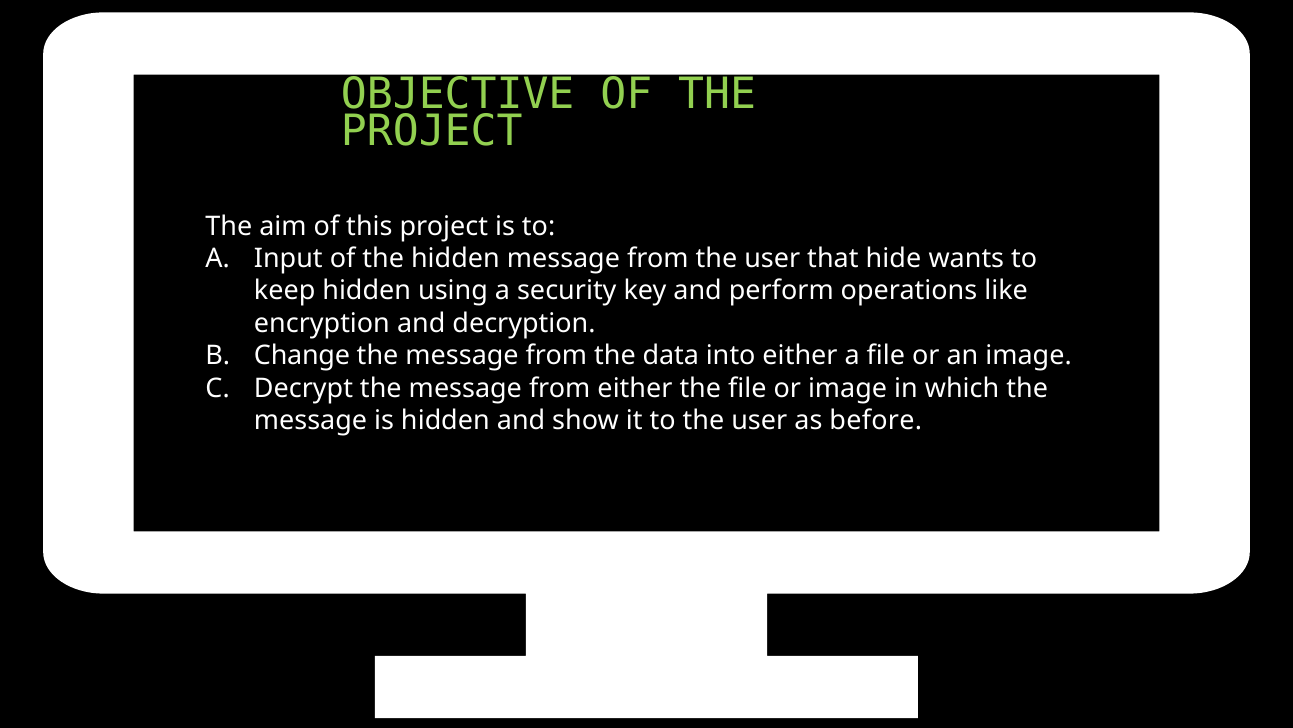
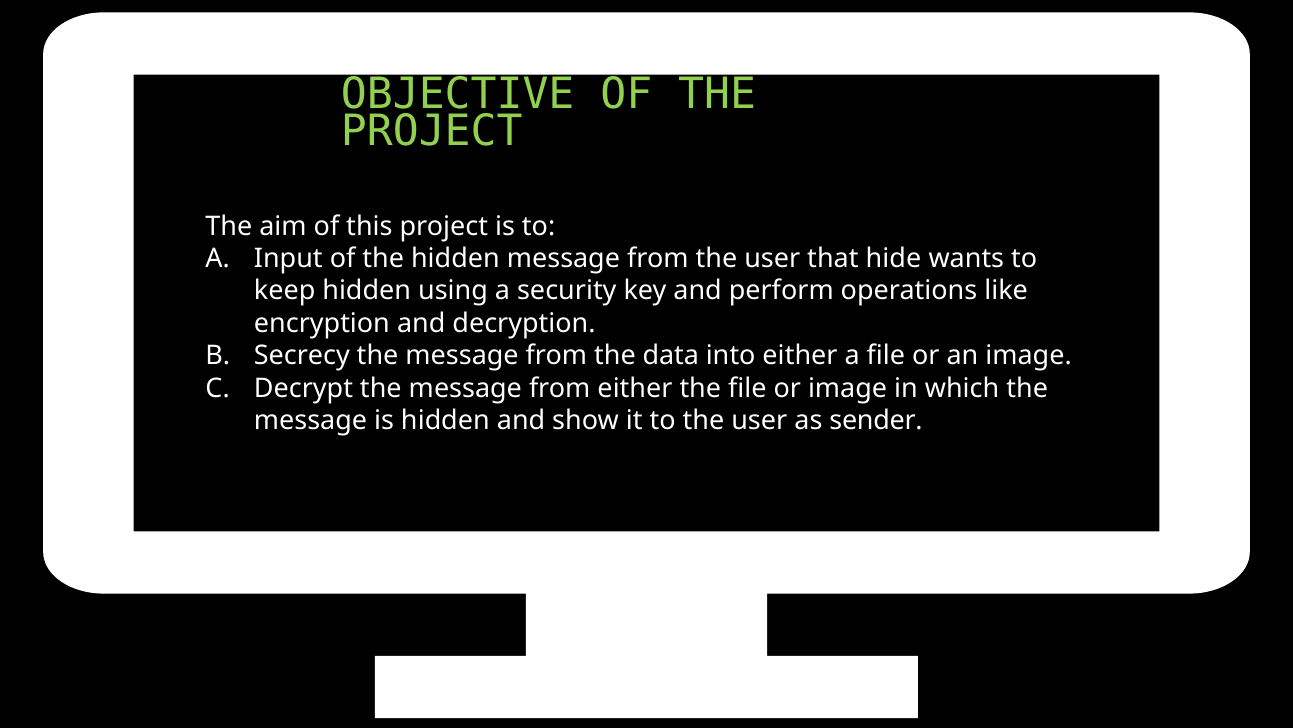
Change: Change -> Secrecy (302, 355)
before: before -> sender (876, 420)
